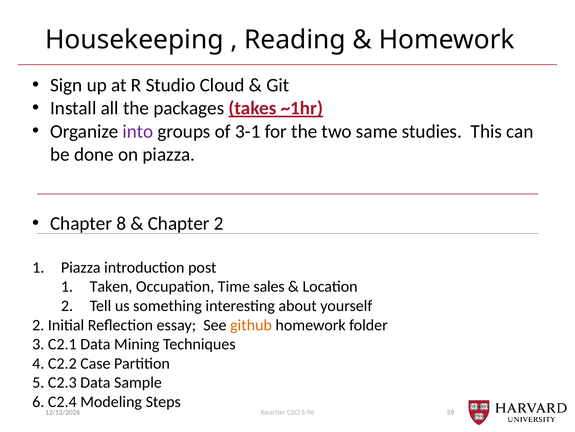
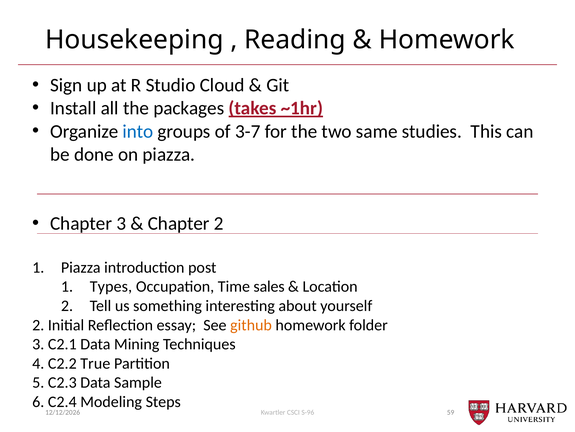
into colour: purple -> blue (138, 131)
3-1: 3-1 -> 3-7 (248, 131)
Chapter 8: 8 -> 3 (121, 223)
Taken: Taken -> Types (111, 286)
Case: Case -> True (95, 363)
